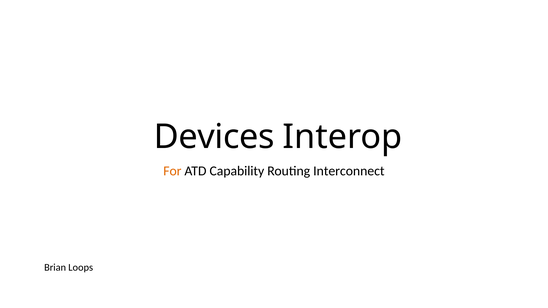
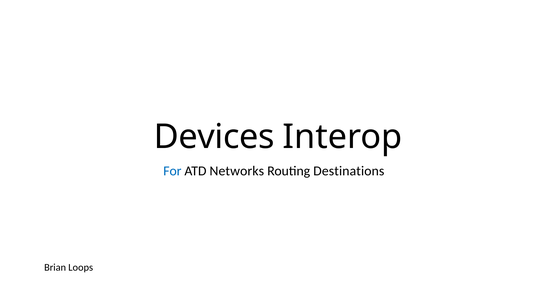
For colour: orange -> blue (172, 171)
Capability: Capability -> Networks (237, 171)
Interconnect: Interconnect -> Destinations (349, 171)
